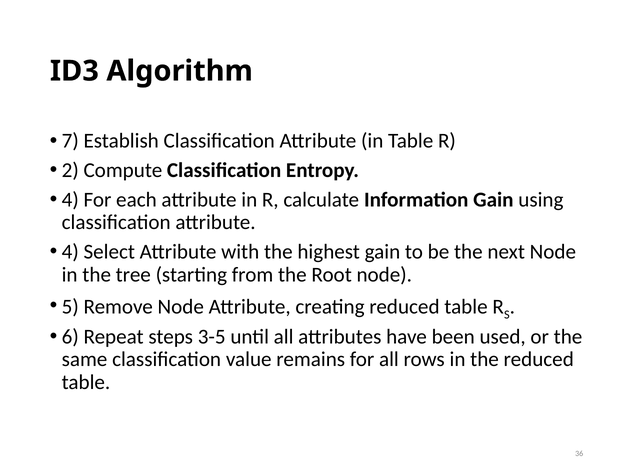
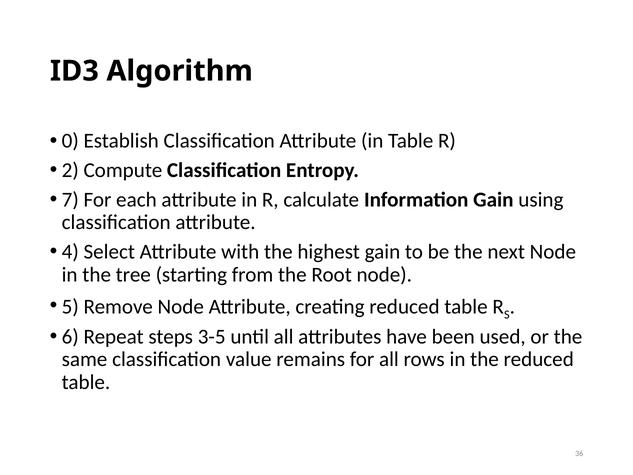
7: 7 -> 0 (70, 141)
4: 4 -> 7 (70, 200)
